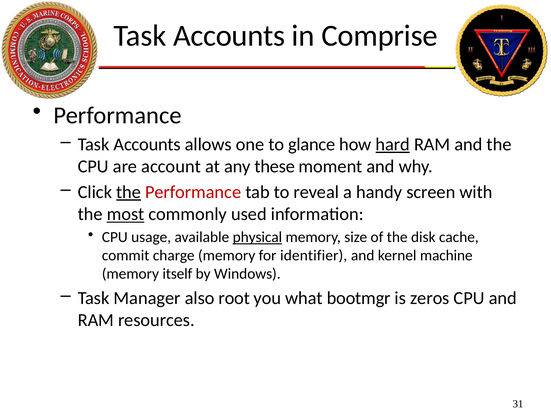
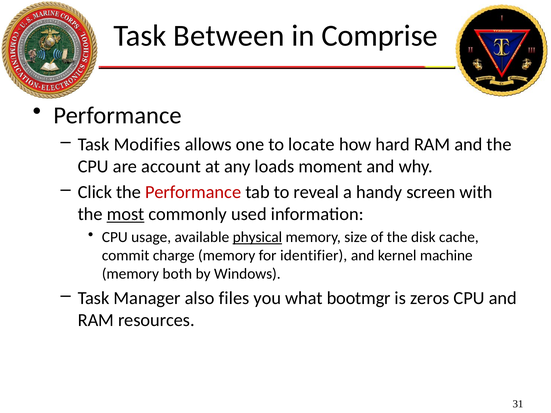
Accounts: Accounts -> Between (229, 36)
Accounts: Accounts -> Modifies (147, 145)
glance: glance -> locate (312, 145)
hard underline: present -> none (393, 145)
these: these -> loads (275, 167)
the underline: present -> none (129, 192)
itself: itself -> both (177, 274)
root: root -> files (234, 298)
